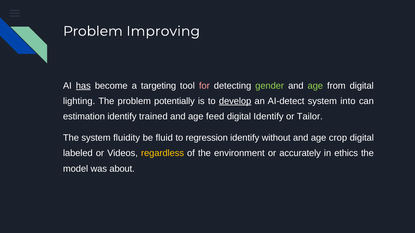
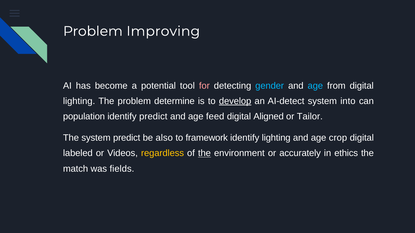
has underline: present -> none (83, 86)
targeting: targeting -> potential (158, 86)
gender colour: light green -> light blue (270, 86)
age colour: light green -> light blue (315, 86)
potentially: potentially -> determine (174, 101)
estimation: estimation -> population (84, 117)
identify trained: trained -> predict (153, 117)
digital Identify: Identify -> Aligned (269, 117)
system fluidity: fluidity -> predict (127, 138)
fluid: fluid -> also (164, 138)
regression: regression -> framework (207, 138)
identify without: without -> lighting (276, 138)
the underline: none -> present (204, 154)
model: model -> match (76, 169)
about: about -> fields (122, 169)
